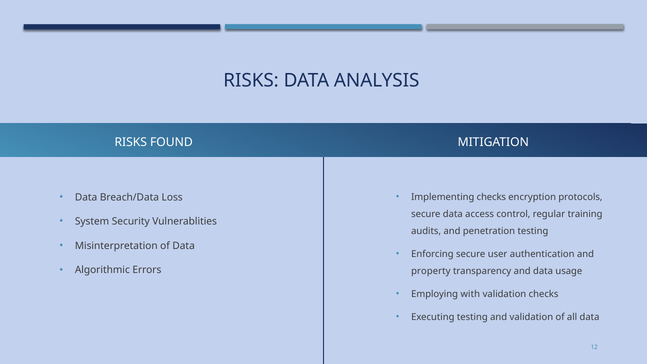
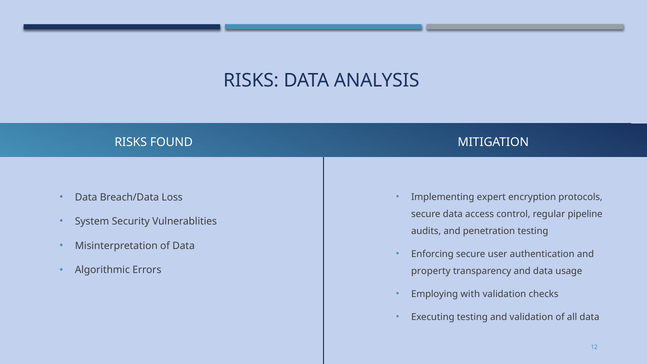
Implementing checks: checks -> expert (491, 197)
training: training -> pipeline (585, 214)
